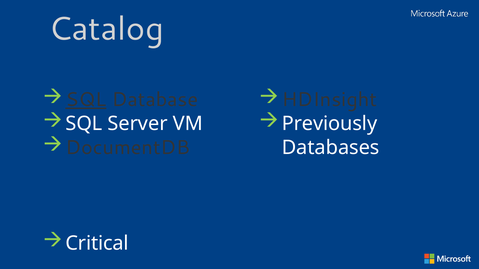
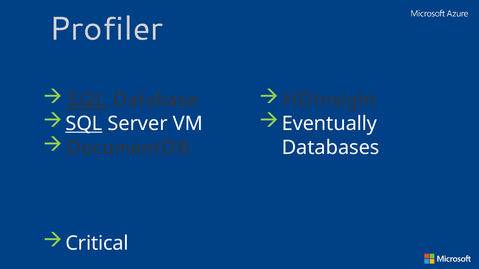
Catalog: Catalog -> Profiler (106, 29)
SQL underline: none -> present (84, 124)
Previously: Previously -> Eventually (329, 124)
